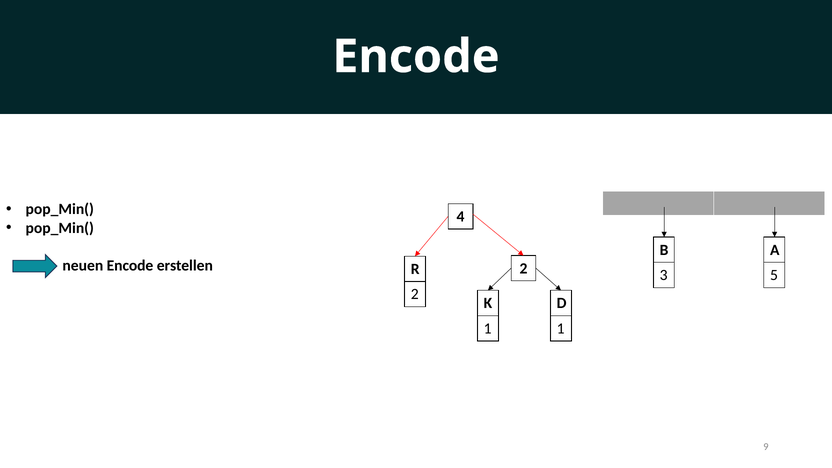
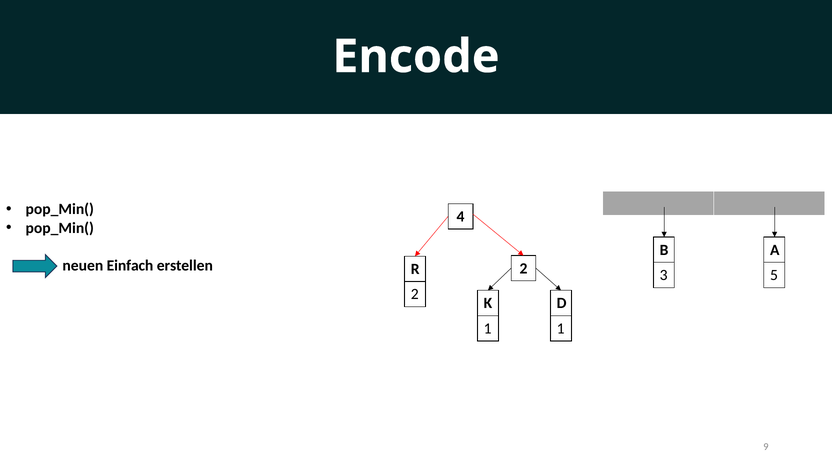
neuen Encode: Encode -> Einfach (130, 265)
